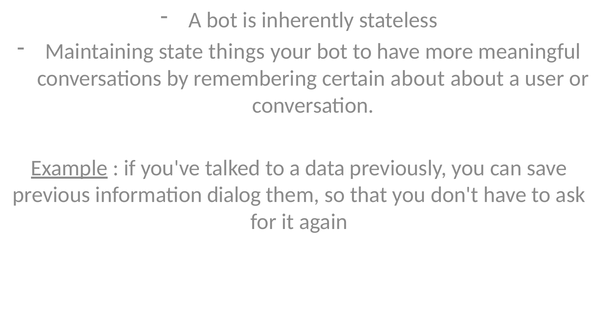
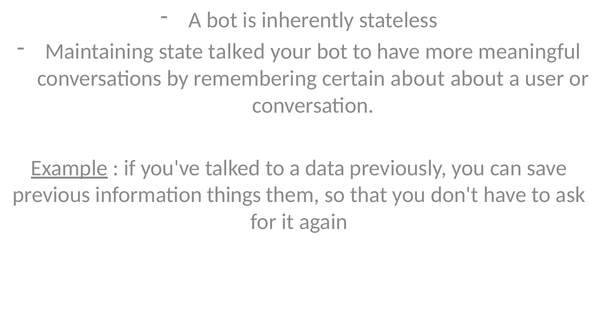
state things: things -> talked (237, 51)
dialog: dialog -> things (234, 195)
